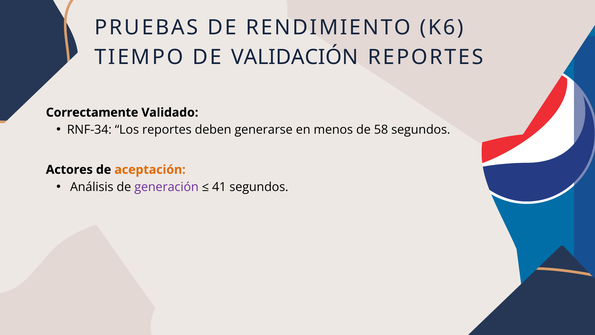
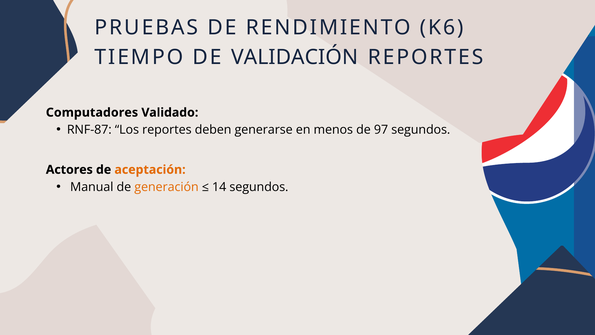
Correctamente: Correctamente -> Computadores (92, 112)
RNF-34: RNF-34 -> RNF-87 (89, 130)
58: 58 -> 97 (381, 130)
Análisis: Análisis -> Manual (92, 187)
generación colour: purple -> orange (167, 187)
41: 41 -> 14 (219, 187)
